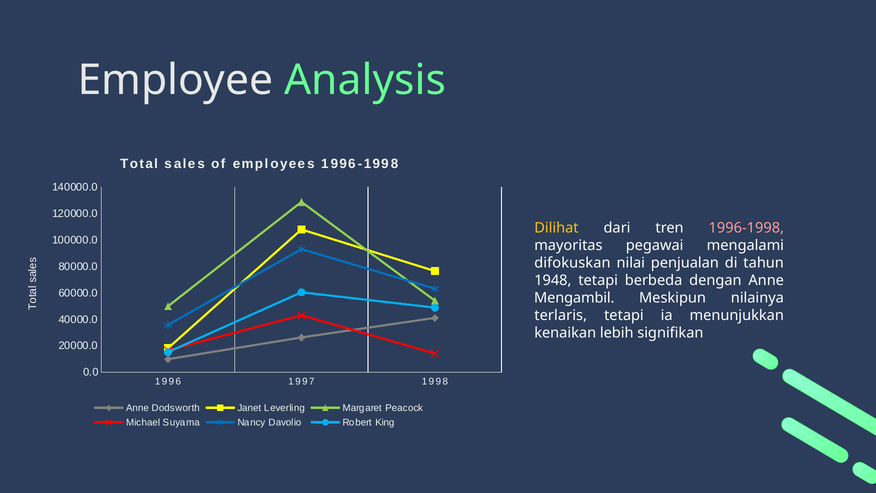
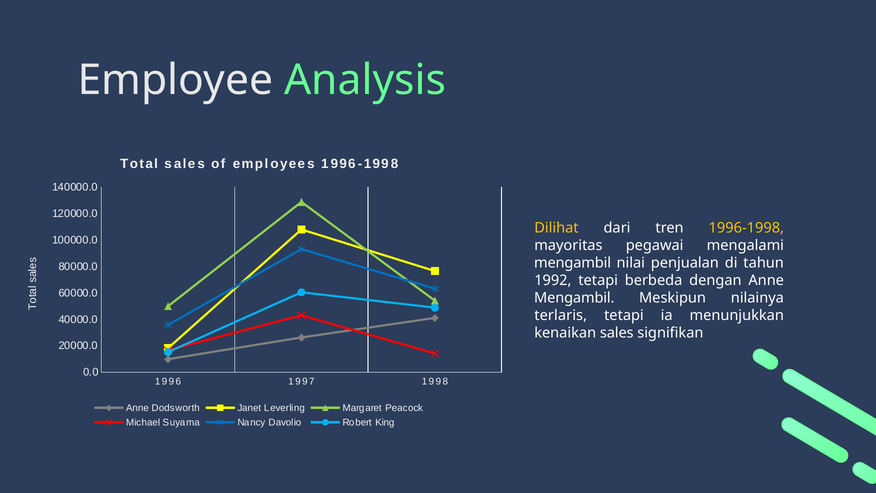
1996-1998 colour: pink -> yellow (746, 228)
difokuskan: difokuskan -> mengambil (573, 263)
1948: 1948 -> 1992 (553, 280)
kenaikan lebih: lebih -> sales (617, 333)
